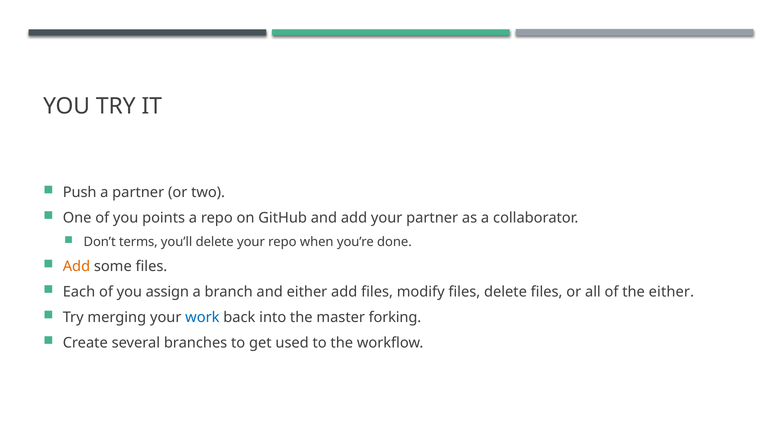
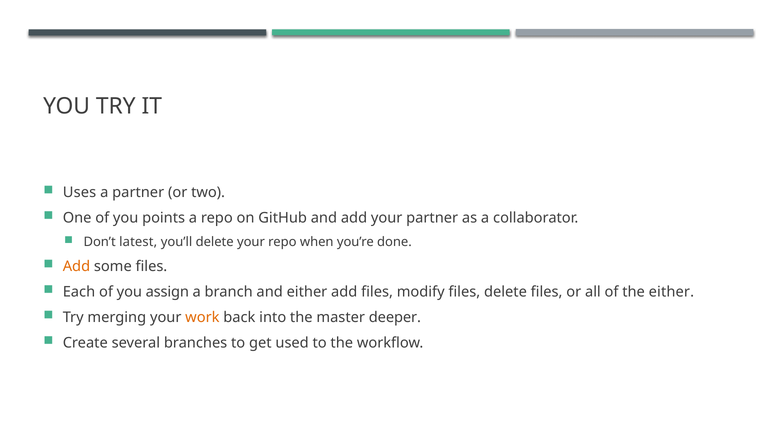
Push: Push -> Uses (80, 193)
terms: terms -> latest (138, 242)
work colour: blue -> orange (202, 317)
forking: forking -> deeper (395, 317)
